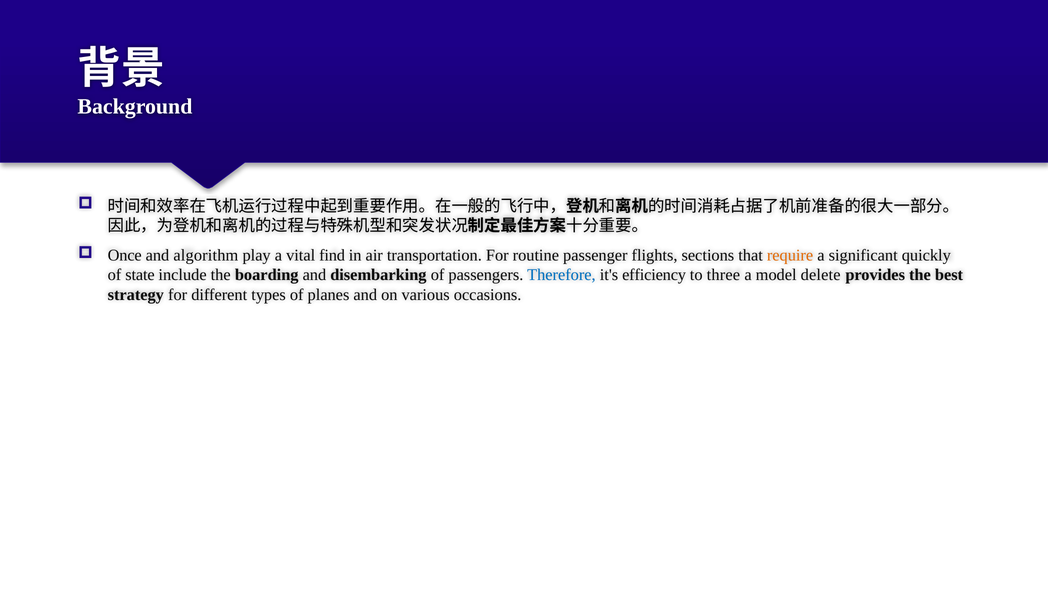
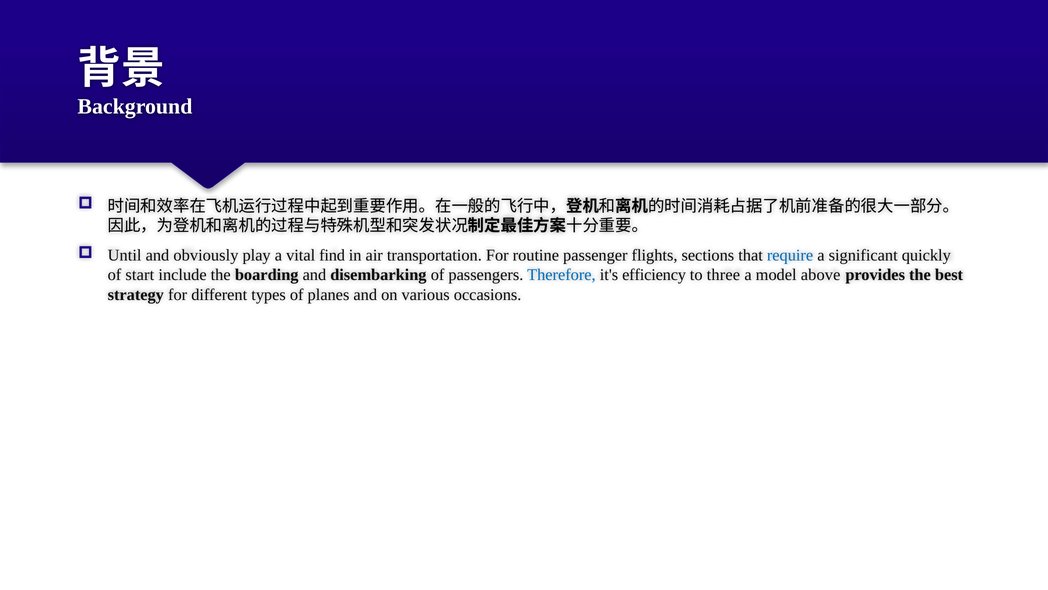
Once: Once -> Until (125, 255)
algorithm: algorithm -> obviously (206, 255)
require colour: orange -> blue (790, 255)
state: state -> start (140, 275)
delete: delete -> above (821, 275)
